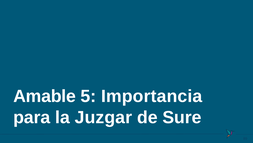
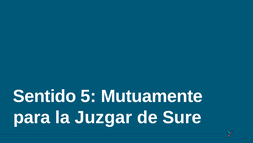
Amable: Amable -> Sentido (45, 96)
Importancia: Importancia -> Mutuamente (152, 96)
